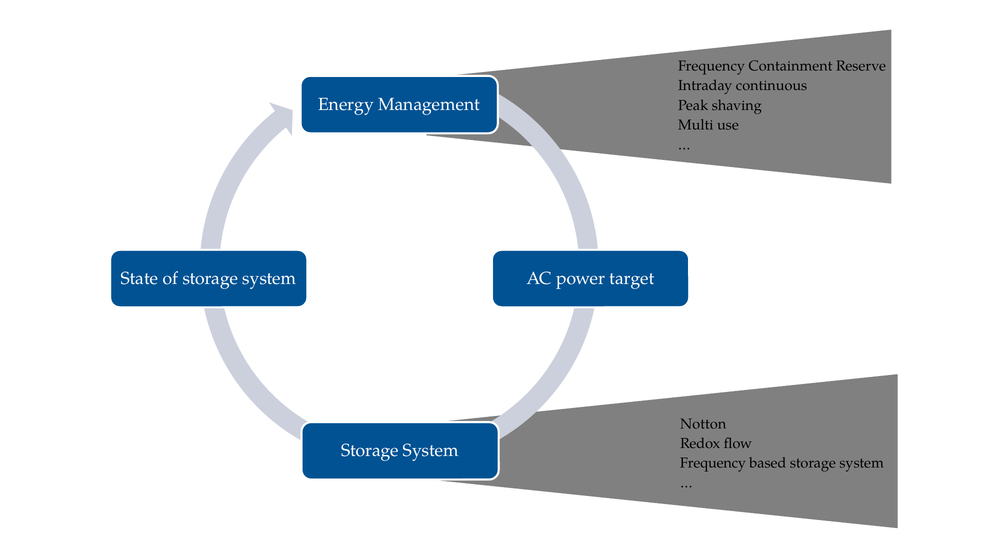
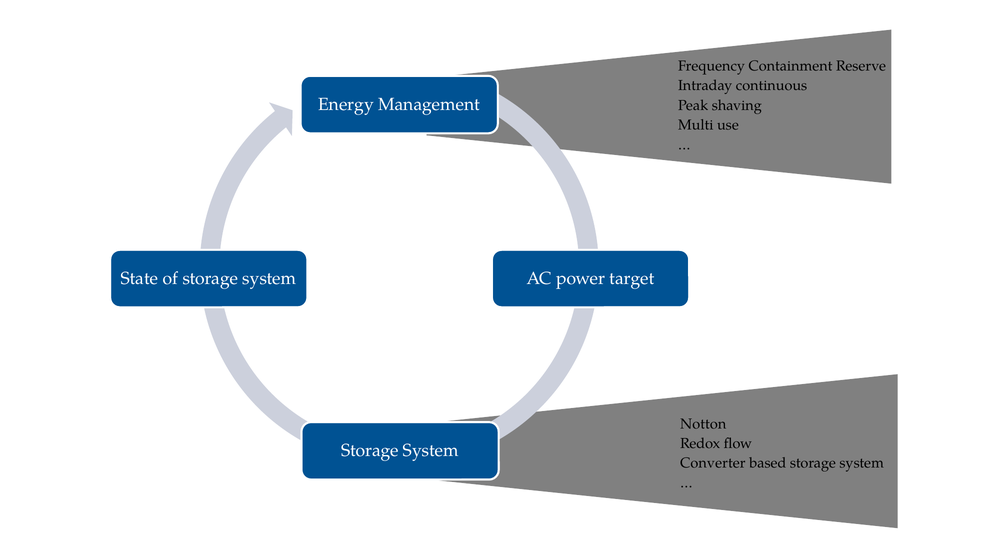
Frequency: Frequency -> Converter (713, 463)
